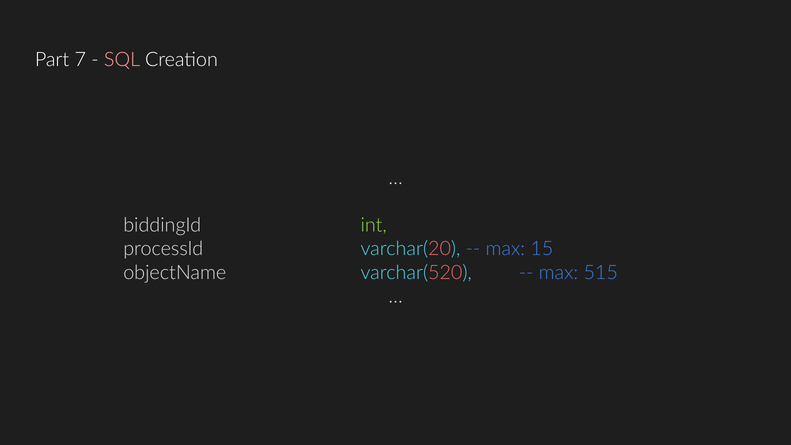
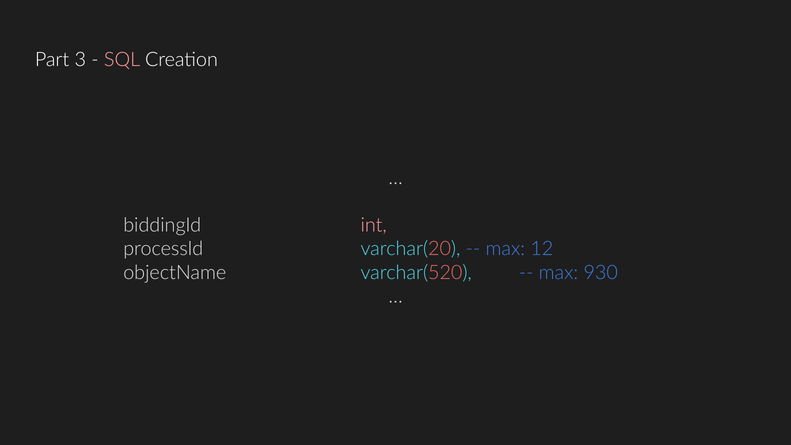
7: 7 -> 3 (80, 60)
int colour: light green -> pink (374, 225)
15: 15 -> 12 (542, 249)
515: 515 -> 930 (601, 273)
